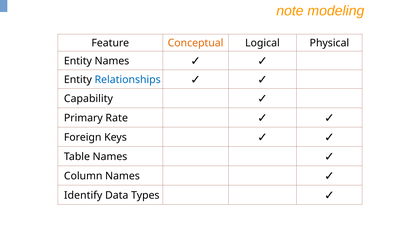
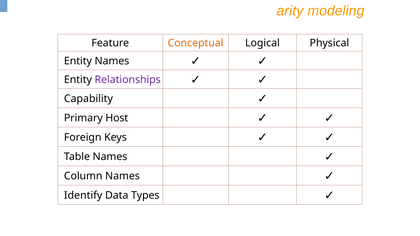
note: note -> arity (290, 11)
Relationships colour: blue -> purple (128, 80)
Rate: Rate -> Host (117, 118)
